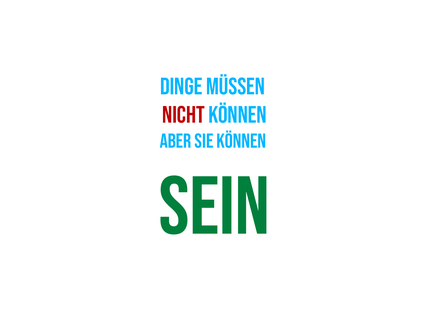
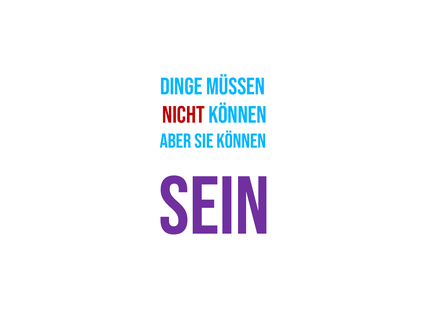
sein colour: green -> purple (214, 207)
